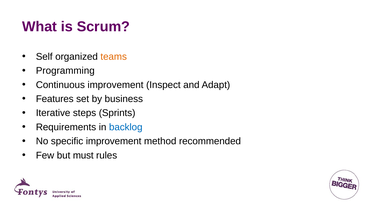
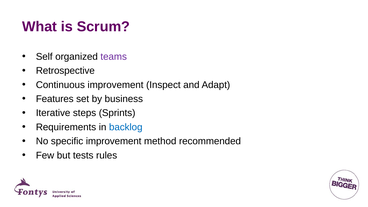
teams colour: orange -> purple (114, 57)
Programming: Programming -> Retrospective (65, 71)
must: must -> tests (83, 155)
